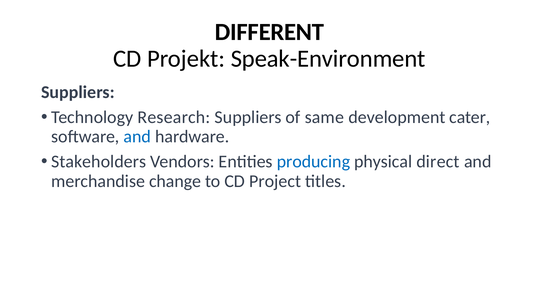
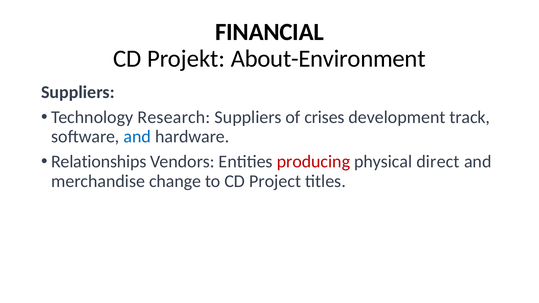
DIFFERENT: DIFFERENT -> FINANCIAL (270, 32)
Speak-Environment: Speak-Environment -> About-Environment (328, 59)
same: same -> crises (325, 117)
cater: cater -> track (470, 117)
Stakeholders: Stakeholders -> Relationships (99, 162)
producing colour: blue -> red (313, 162)
